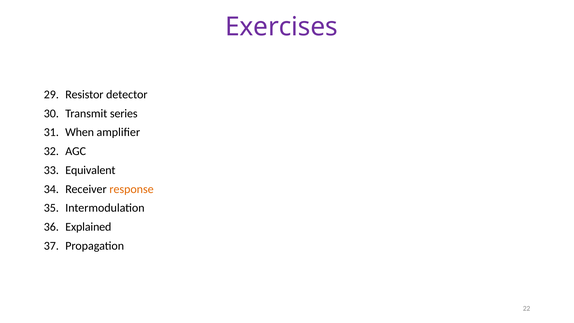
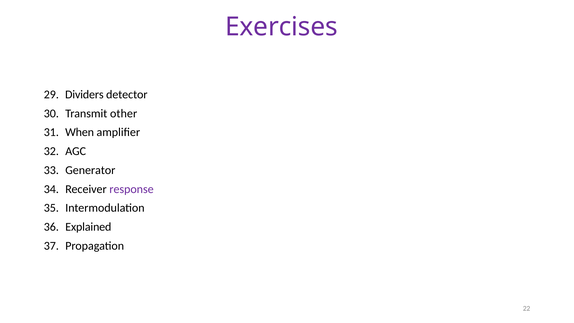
Resistor: Resistor -> Dividers (84, 94)
series: series -> other (124, 113)
Equivalent: Equivalent -> Generator (90, 170)
response colour: orange -> purple (132, 189)
